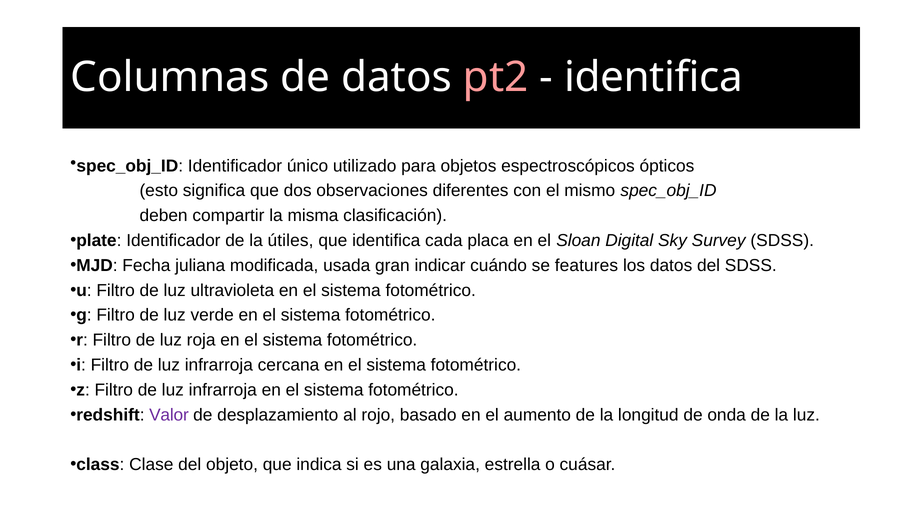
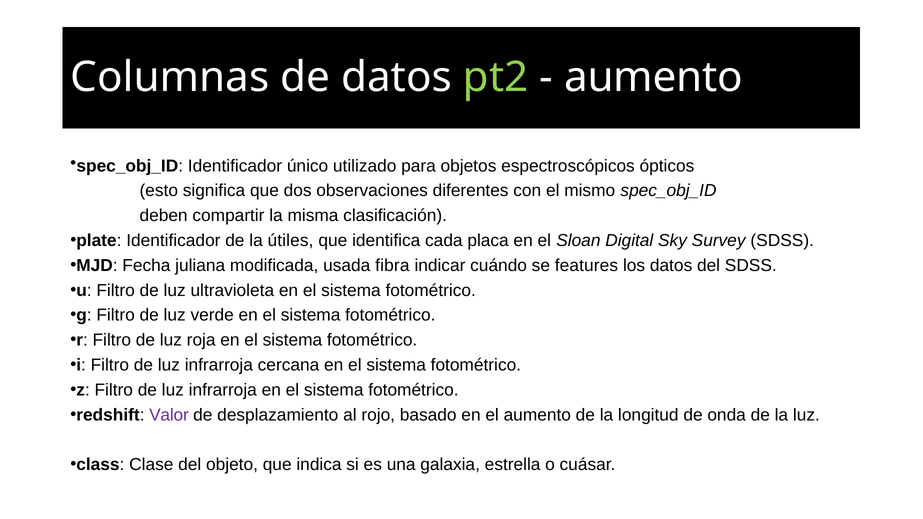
pt2 colour: pink -> light green (496, 78)
identifica: identifica -> aumento (653, 78)
gran: gran -> fibra (392, 265)
